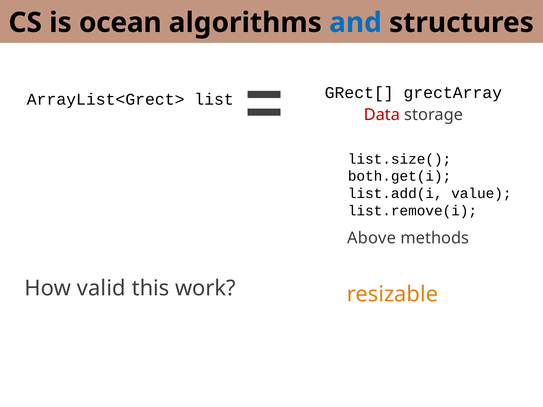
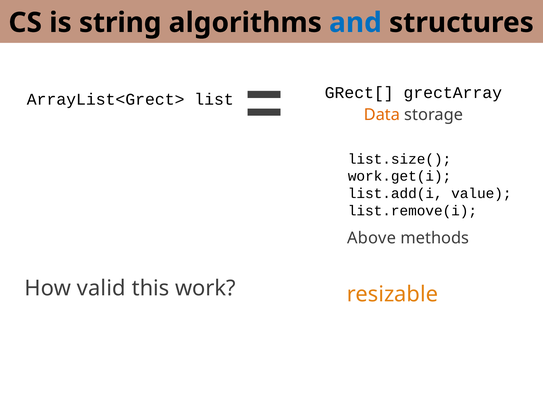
ocean: ocean -> string (120, 23)
Data colour: red -> orange (382, 115)
both.get(i: both.get(i -> work.get(i (400, 176)
